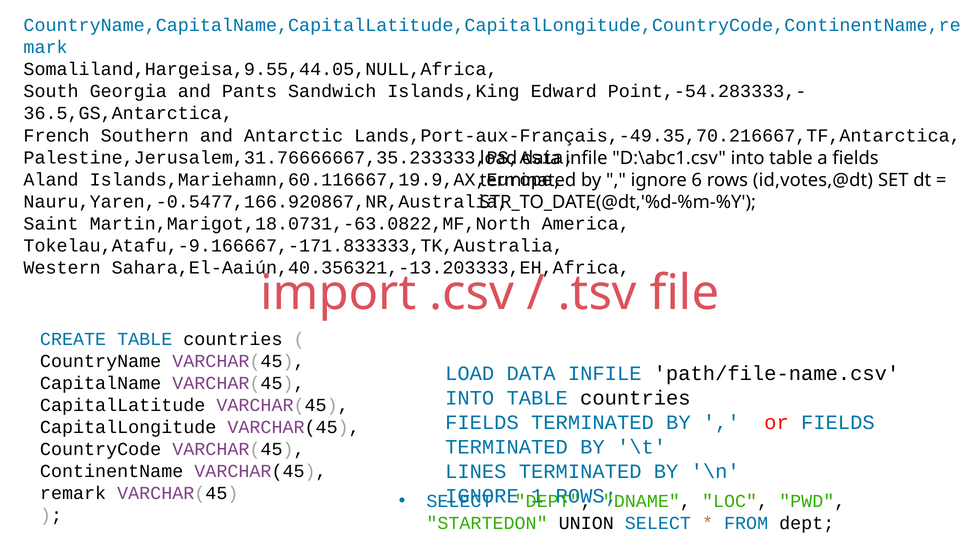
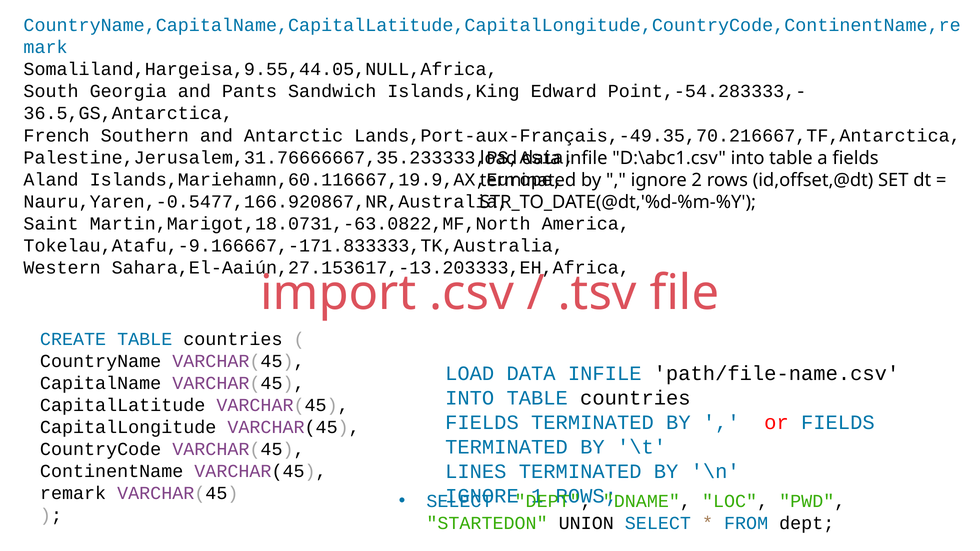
6: 6 -> 2 (697, 180)
id,votes,@dt: id,votes,@dt -> id,offset,@dt (813, 180)
Sahara,El-Aaiún,40.356321,-13.203333,EH,Africa: Sahara,El-Aaiún,40.356321,-13.203333,EH,Africa -> Sahara,El-Aaiún,27.153617,-13.203333,EH,Africa (371, 268)
